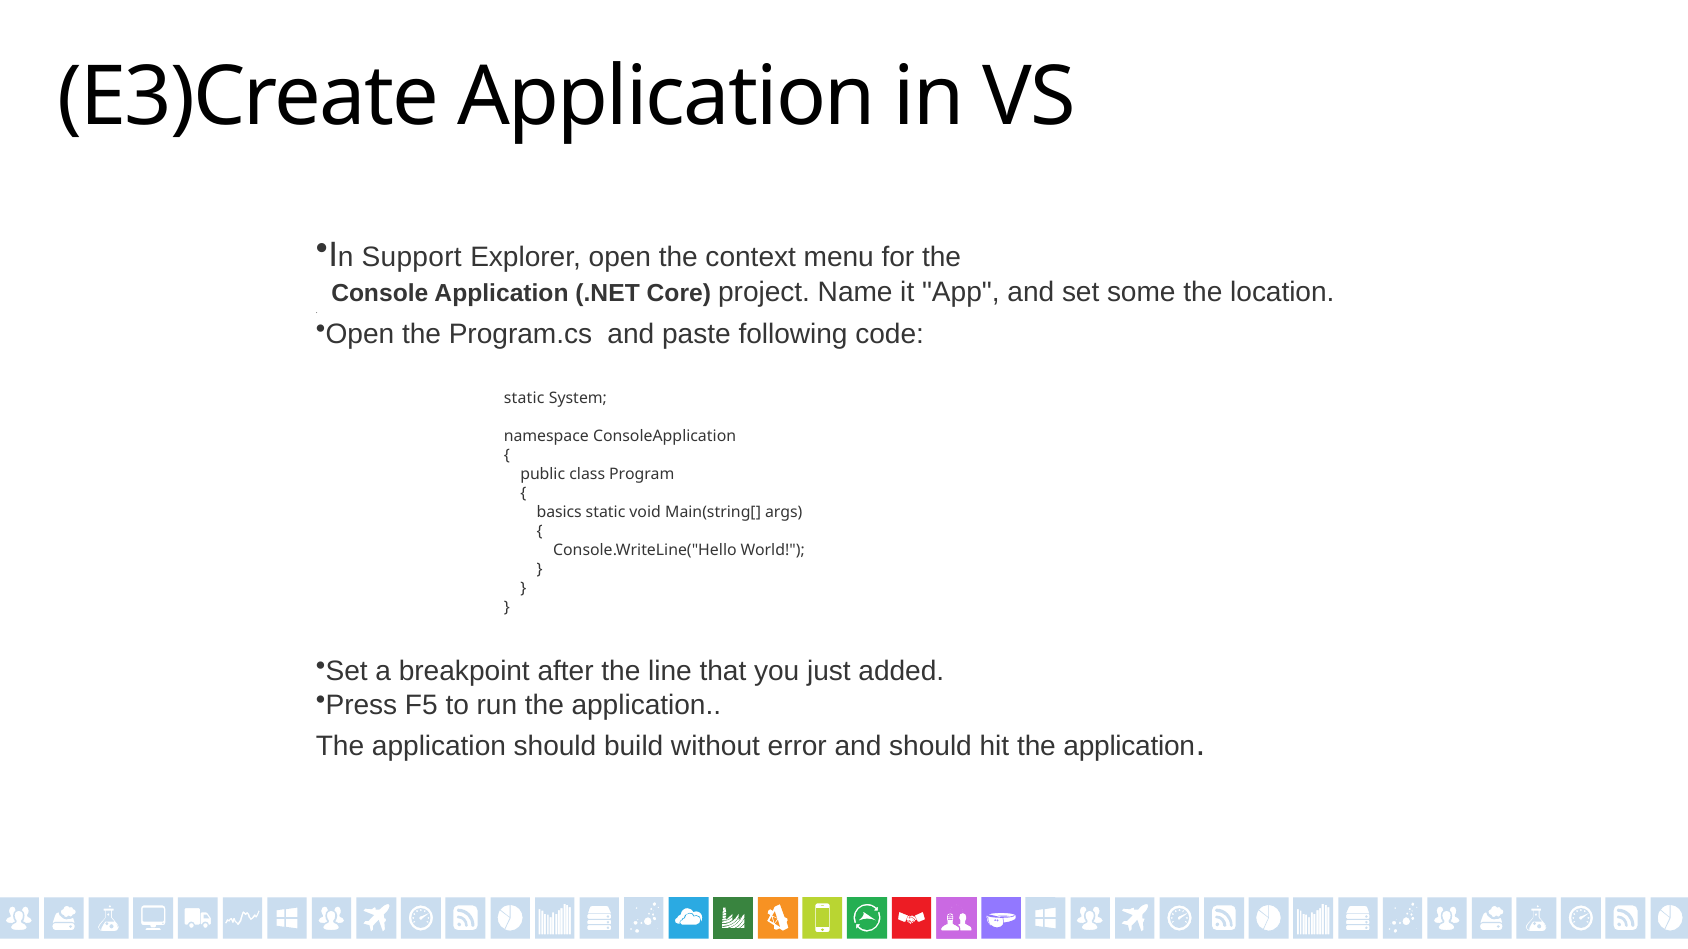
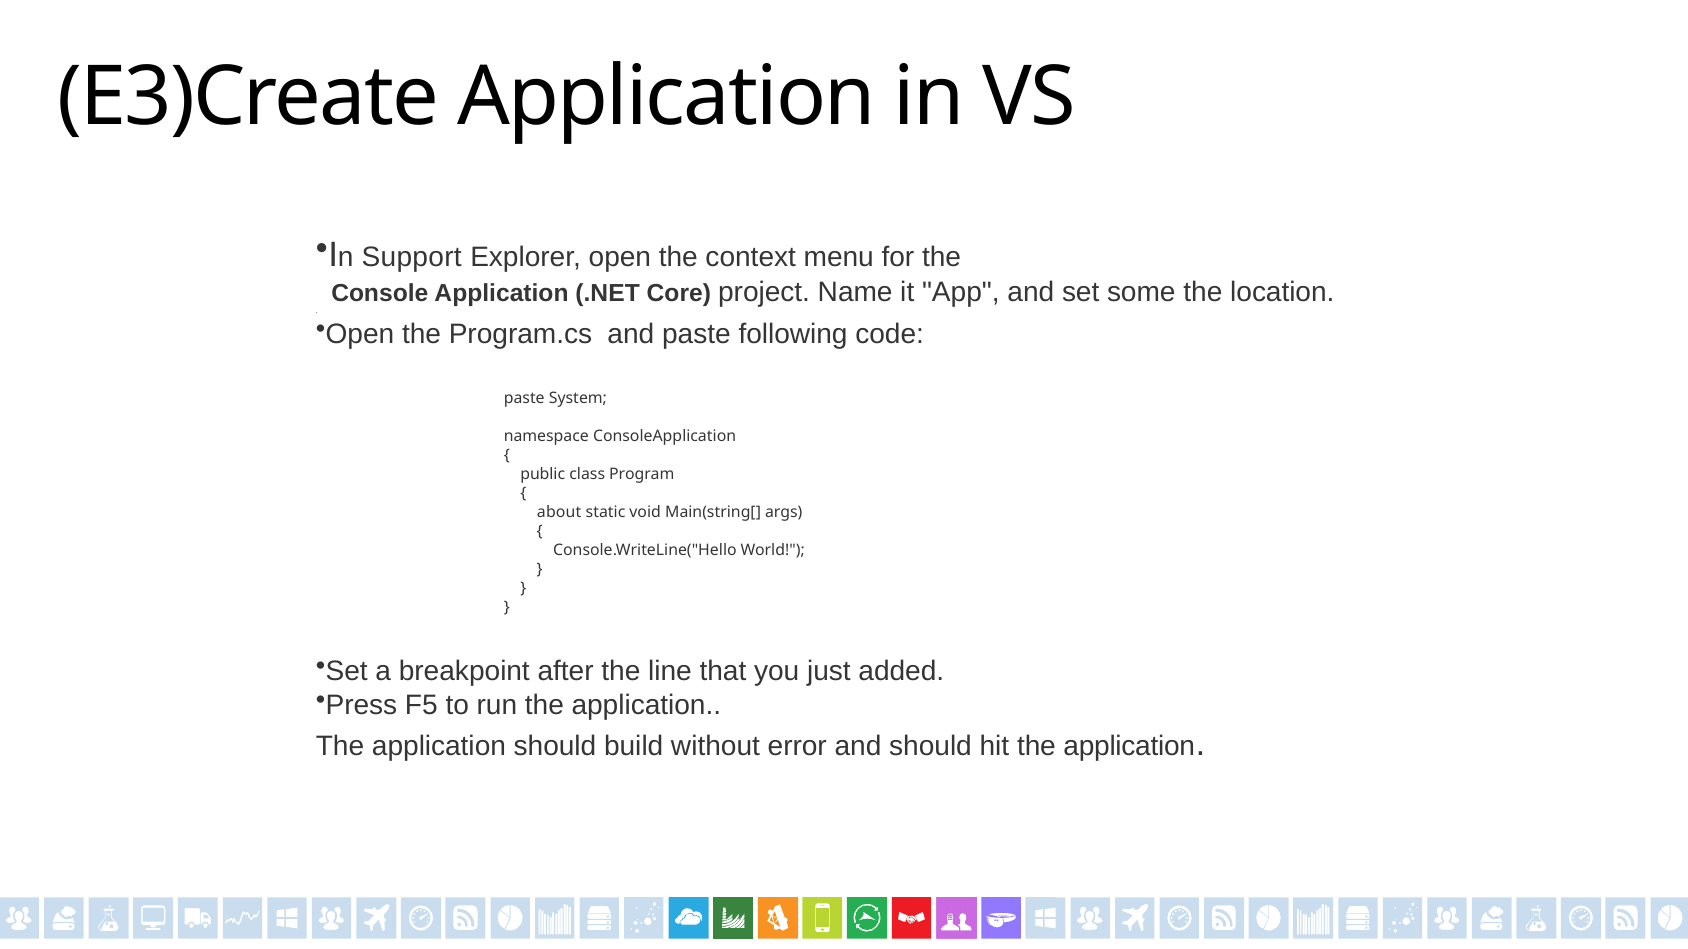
static: static -> paste (524, 398)
basics: basics -> about (559, 512)
